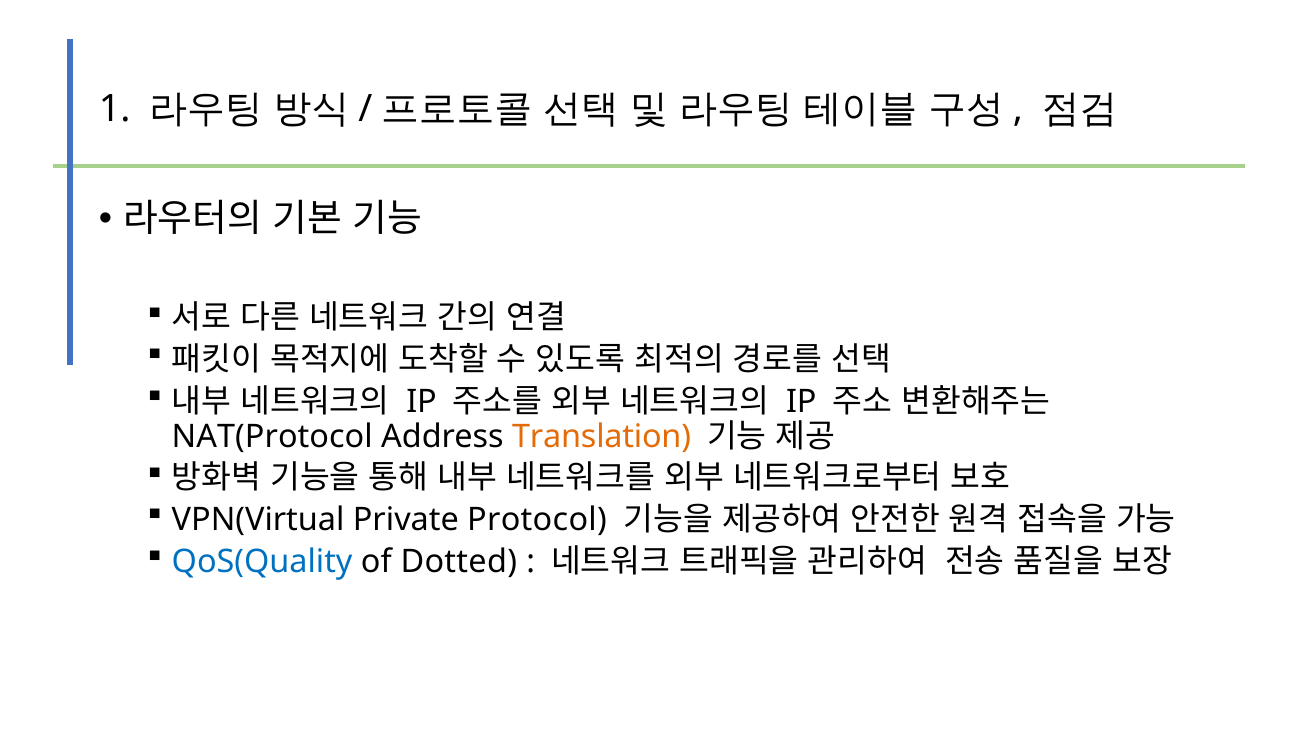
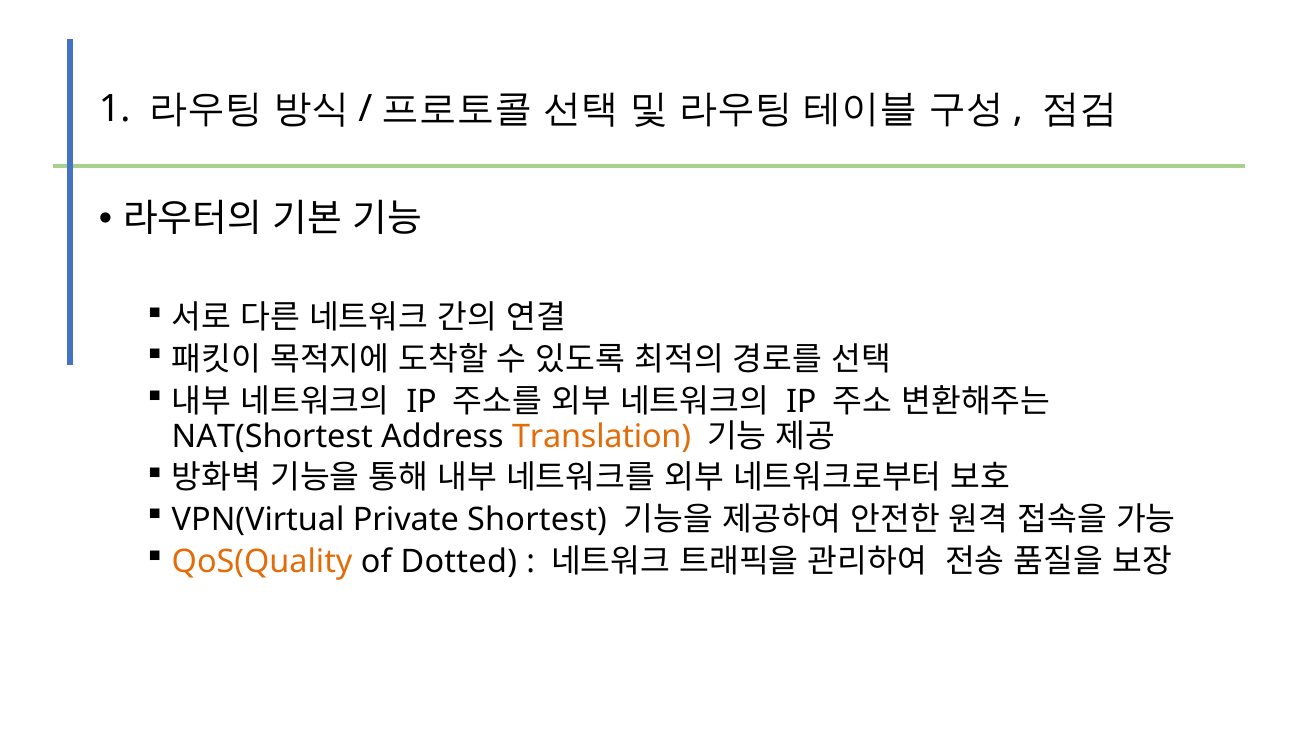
NAT(Protocol: NAT(Protocol -> NAT(Shortest (272, 437)
Protocol: Protocol -> Shortest (537, 520)
QoS(Quality colour: blue -> orange (262, 562)
